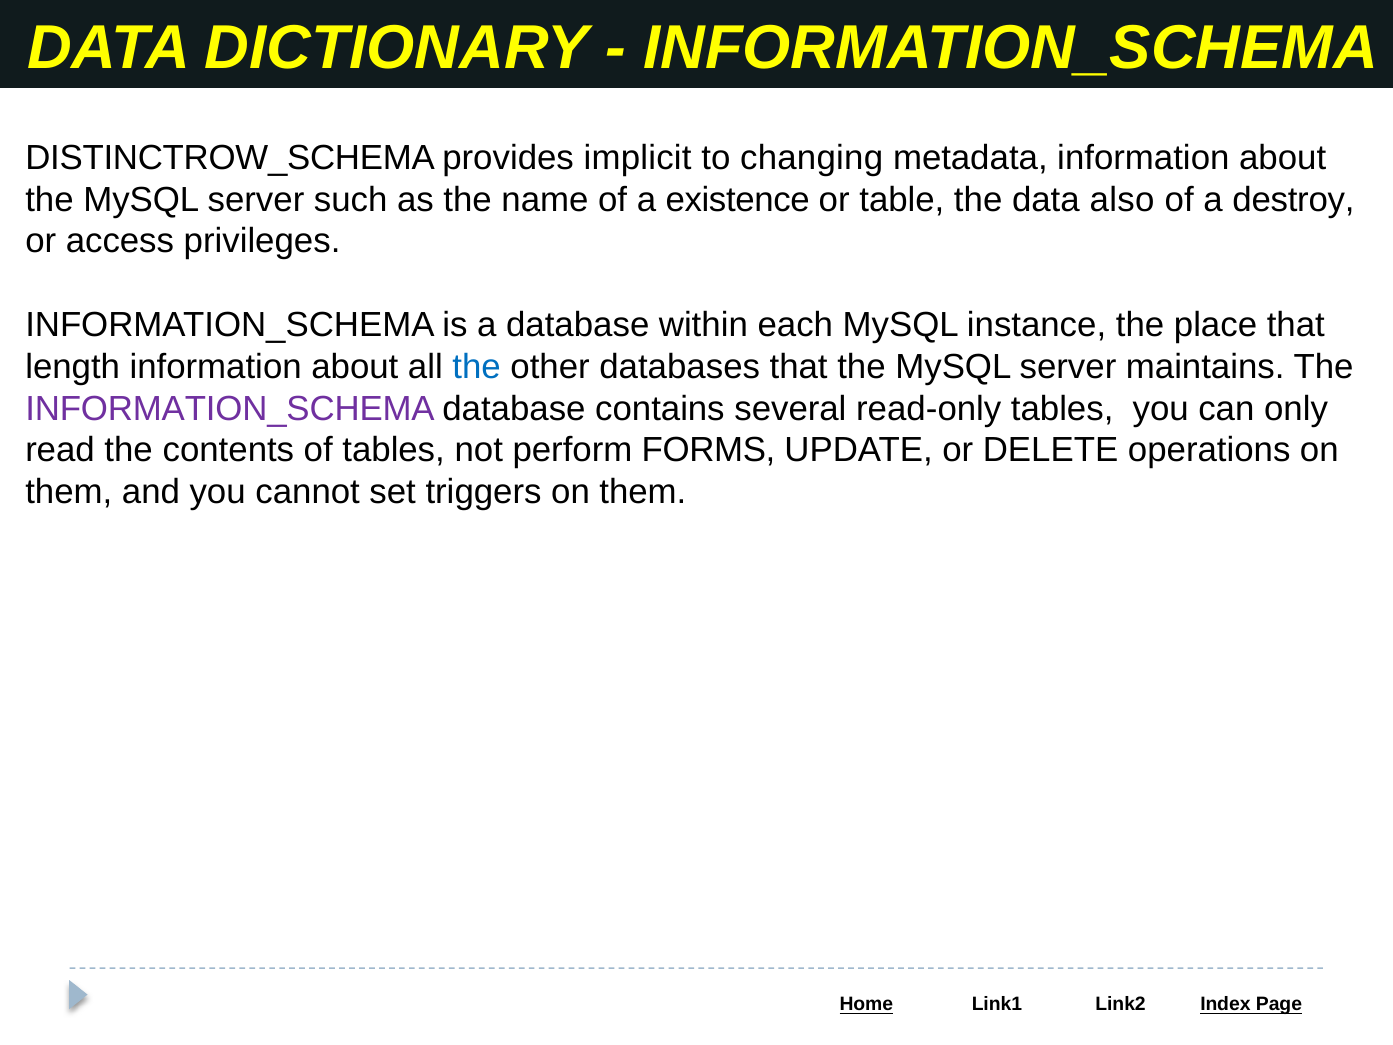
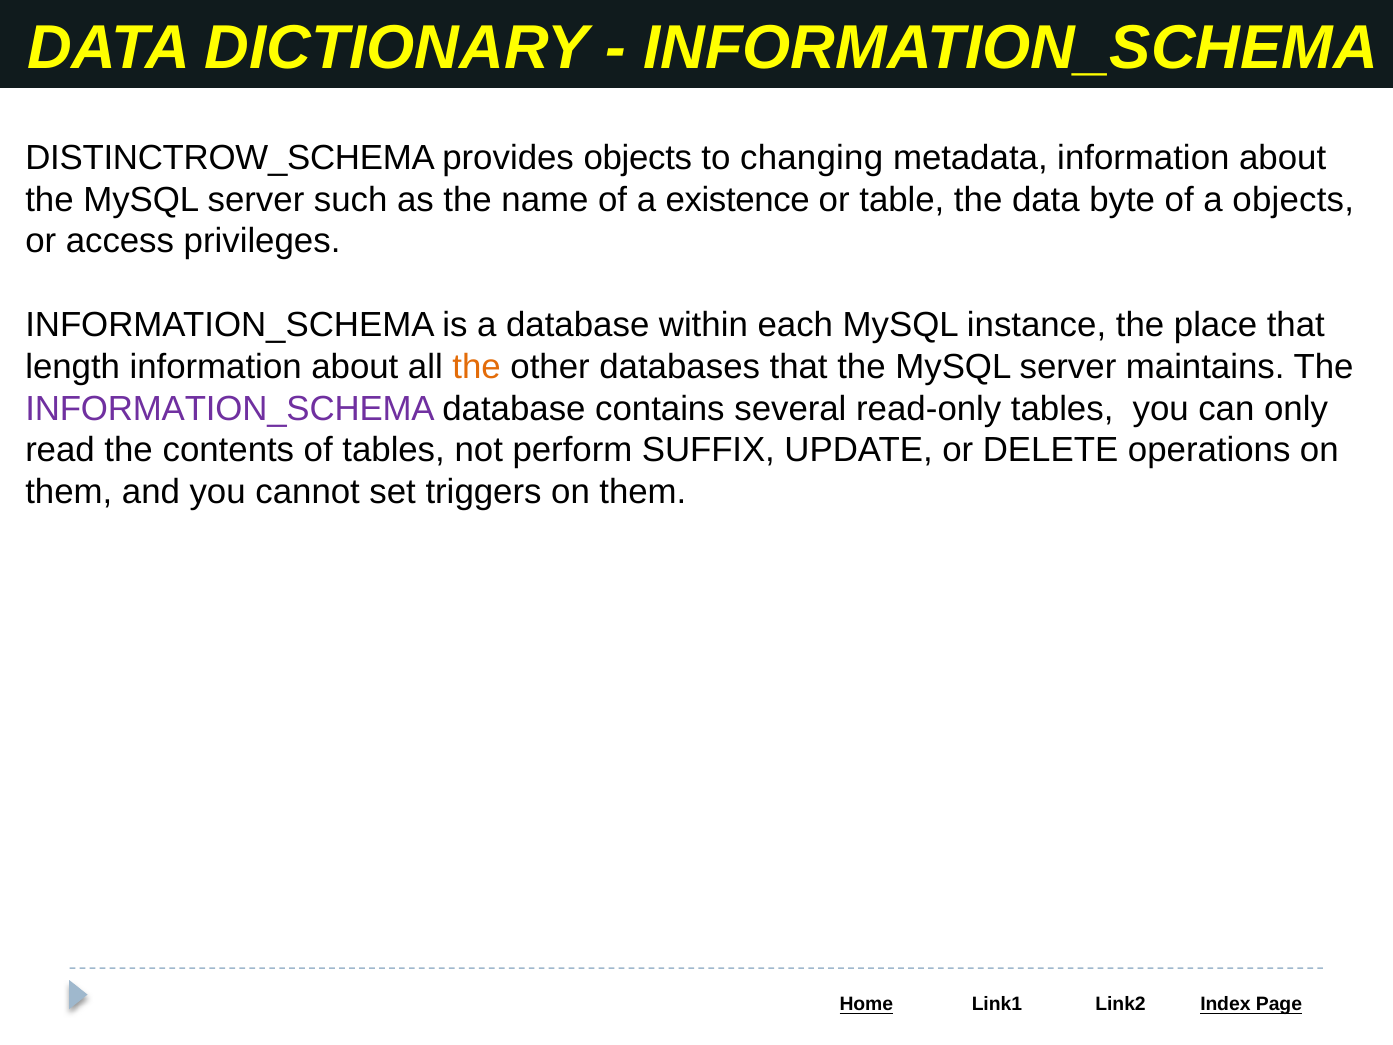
provides implicit: implicit -> objects (638, 158)
also: also -> byte (1122, 200)
a destroy: destroy -> objects (1293, 200)
the colour: blue -> orange (477, 367)
FORMS: FORMS -> SUFFIX (708, 450)
